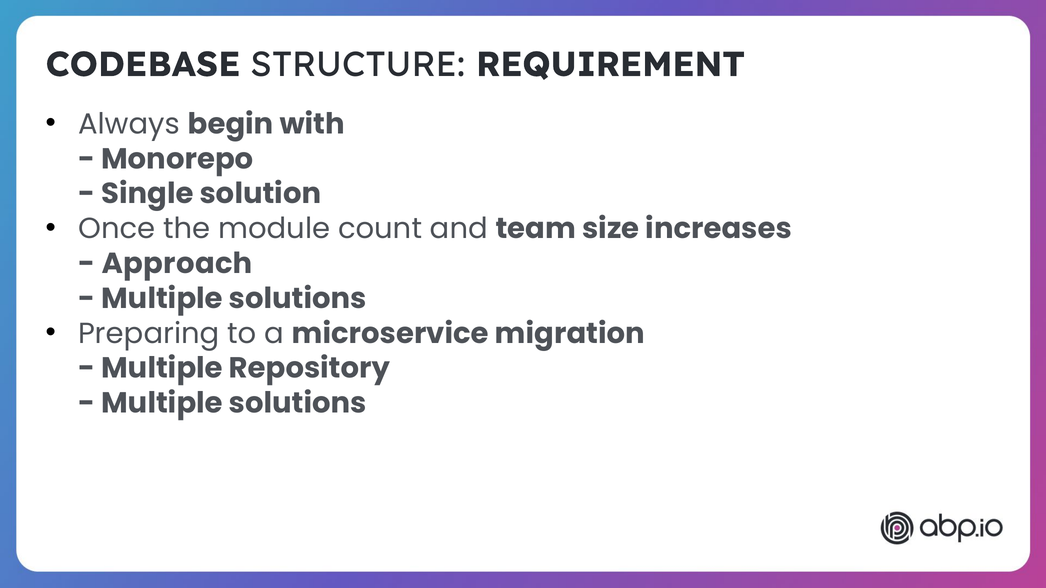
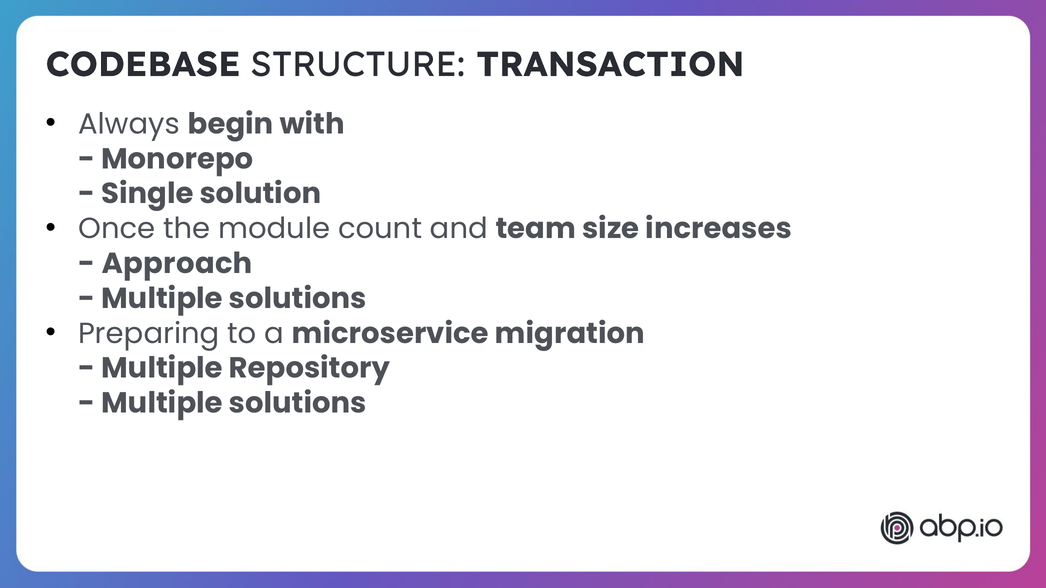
REQUIREMENT: REQUIREMENT -> TRANSACTION (610, 65)
